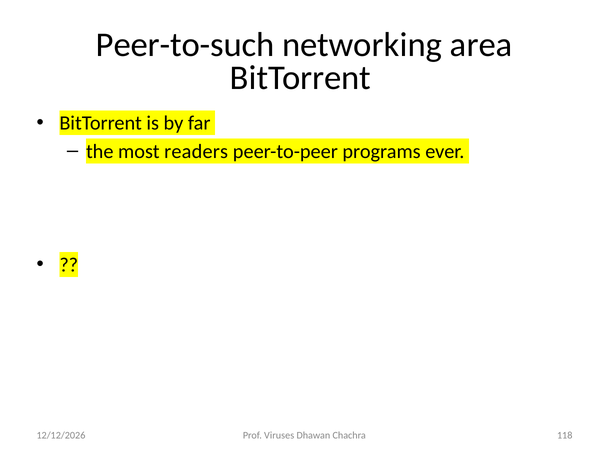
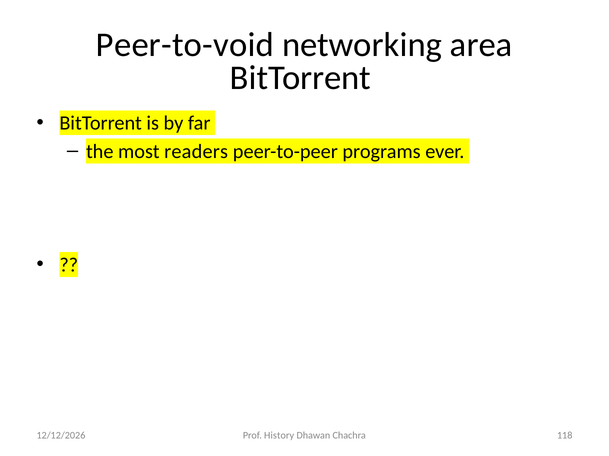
Peer-to-such: Peer-to-such -> Peer-to-void (185, 45)
Viruses: Viruses -> History (279, 436)
